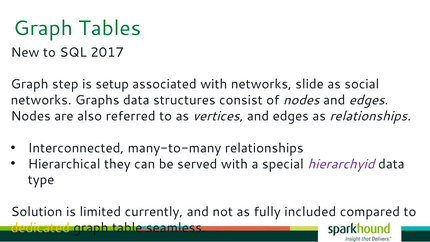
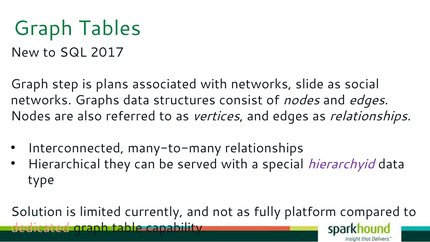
setup: setup -> plans (112, 84)
included: included -> platform (310, 212)
dedicated colour: yellow -> pink (40, 228)
seamless: seamless -> capability (176, 228)
